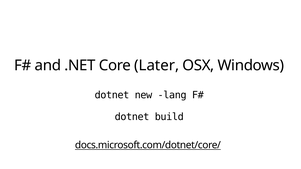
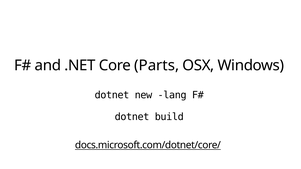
Later: Later -> Parts (157, 65)
